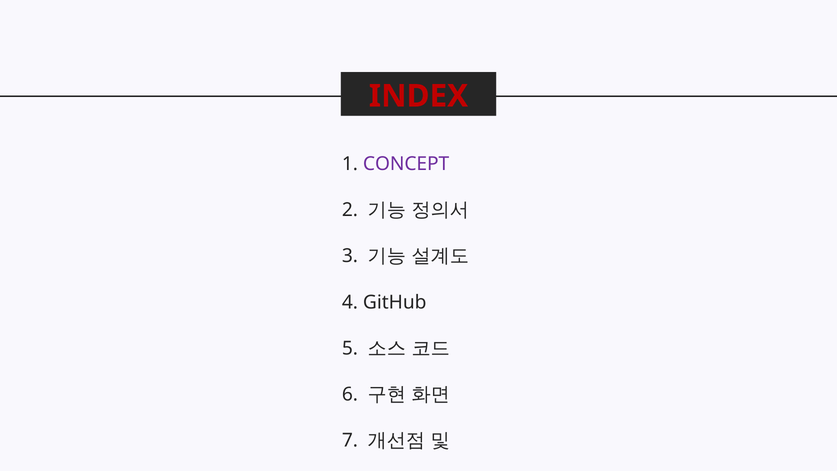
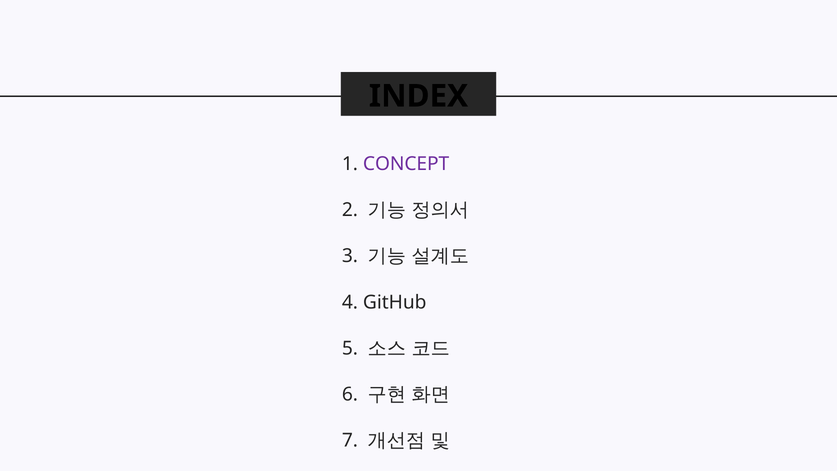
INDEX colour: red -> black (418, 96)
